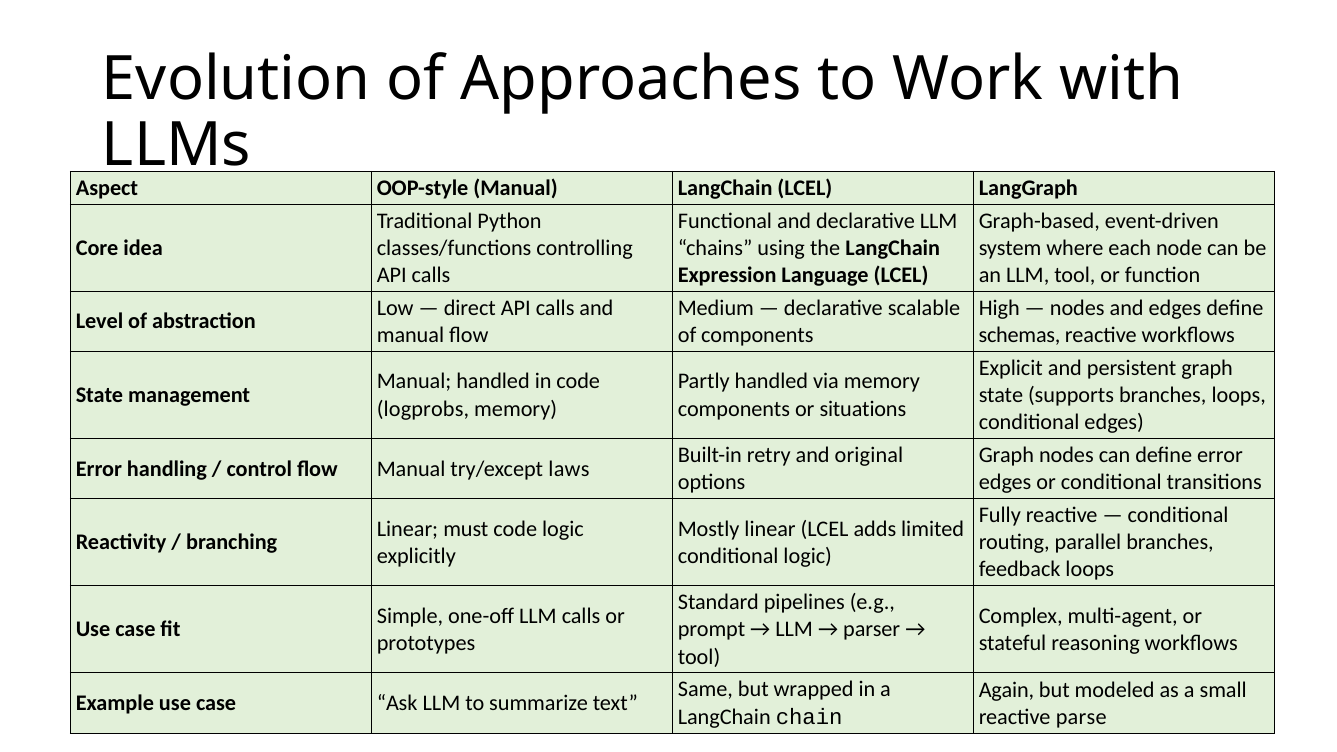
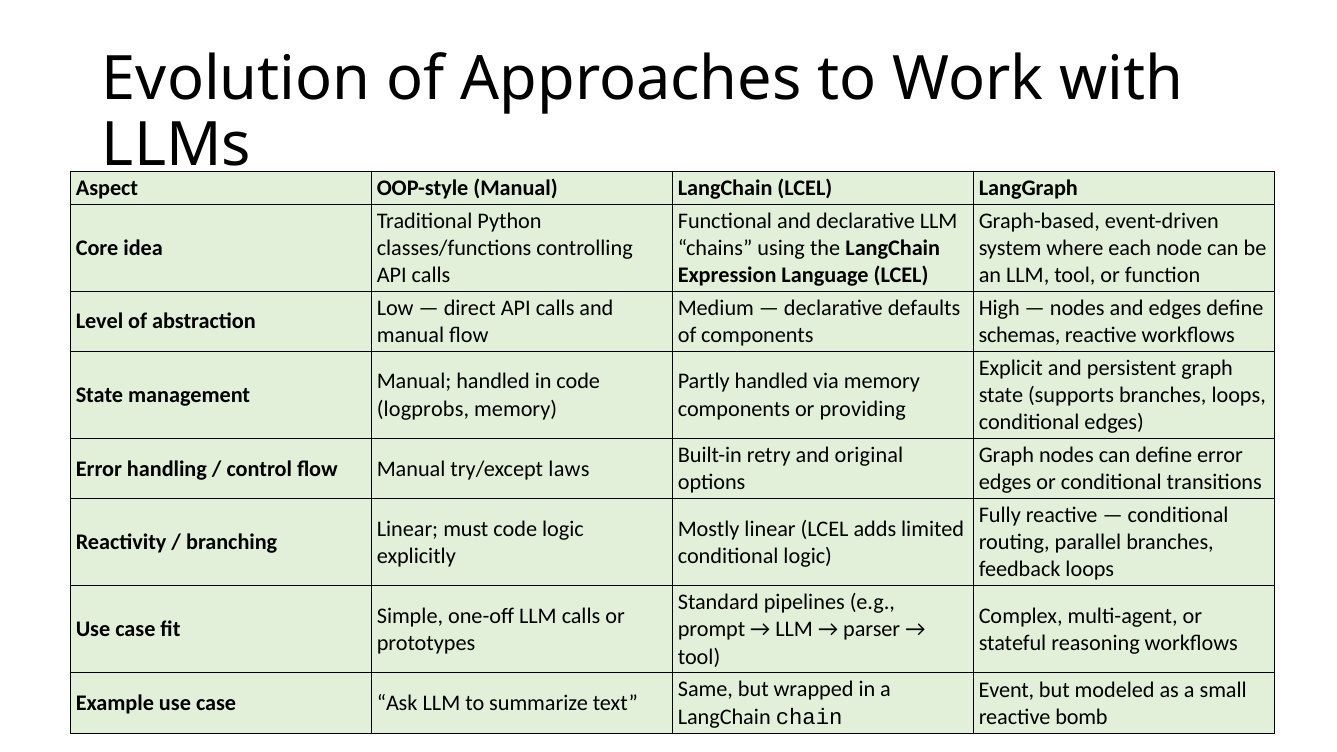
scalable: scalable -> defaults (924, 308)
situations: situations -> providing (863, 409)
Again: Again -> Event (1006, 690)
parse: parse -> bomb (1081, 717)
